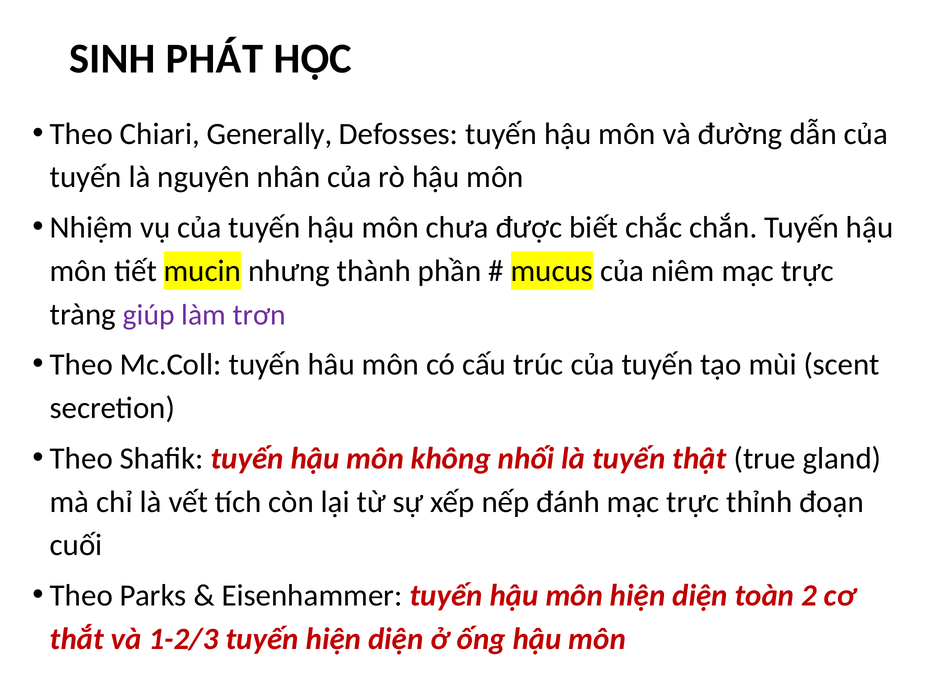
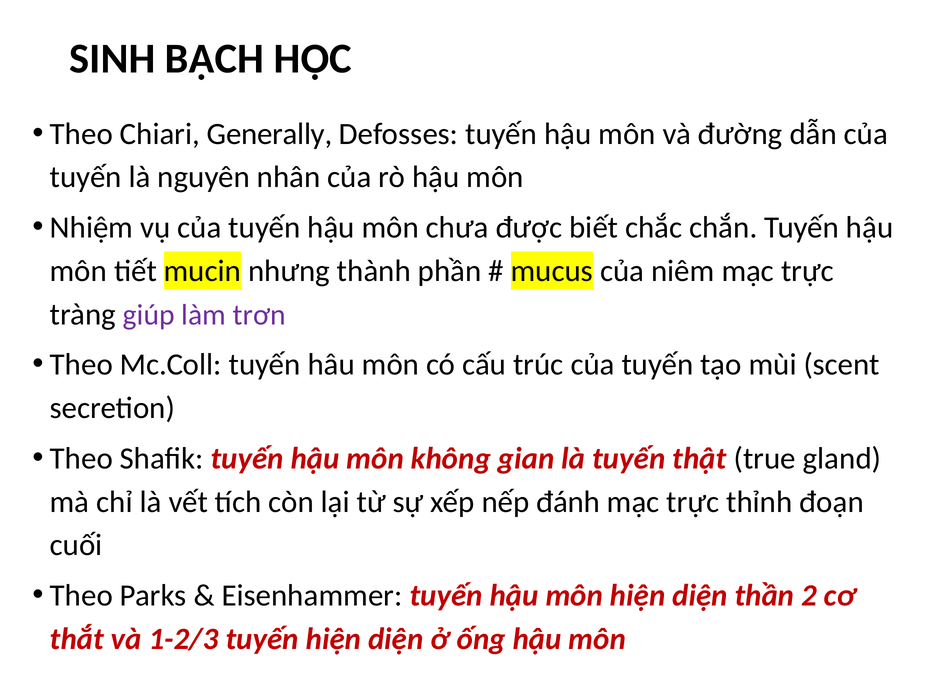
PHÁT: PHÁT -> BẠCH (215, 59)
nhối: nhối -> gian (526, 458)
toàn: toàn -> thần (764, 596)
